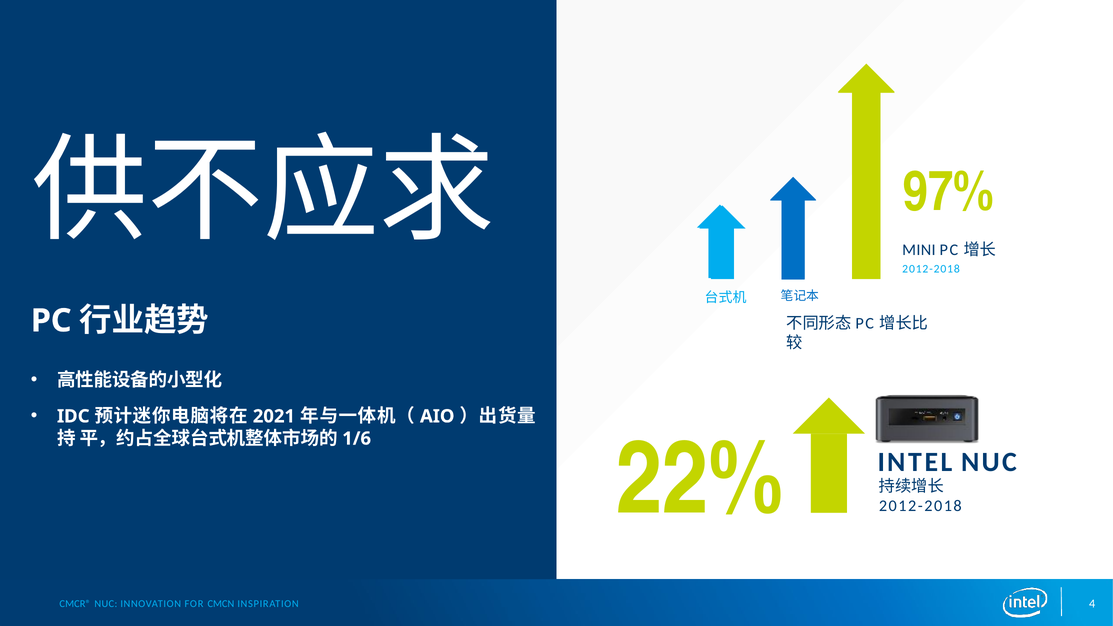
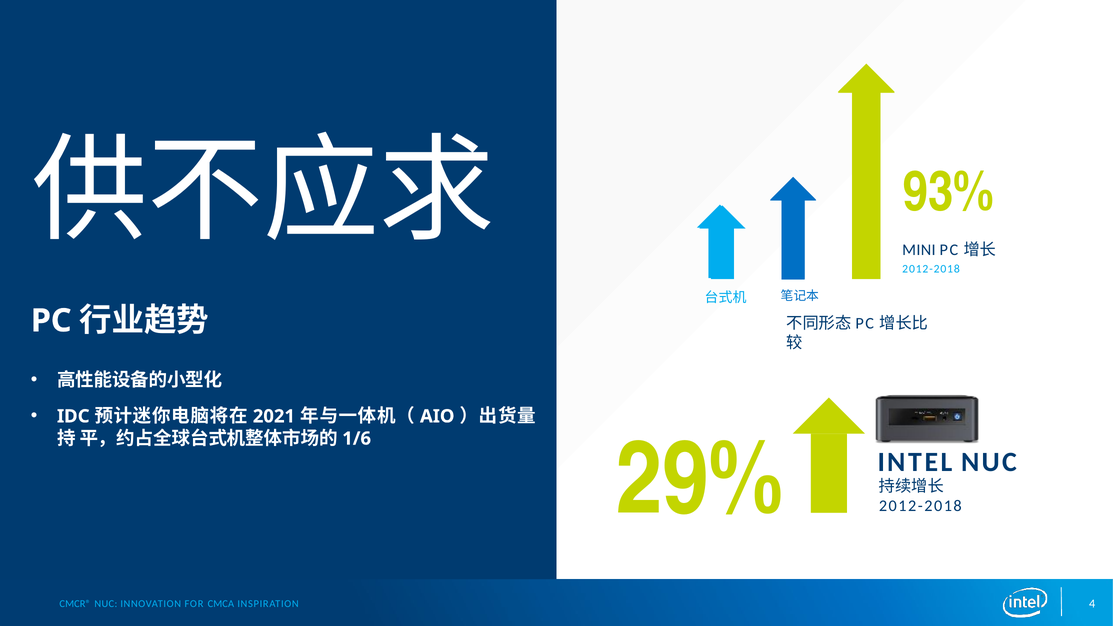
97%: 97% -> 93% (948, 192)
22%: 22% -> 29% (700, 479)
CMCN: CMCN -> CMCA (221, 604)
